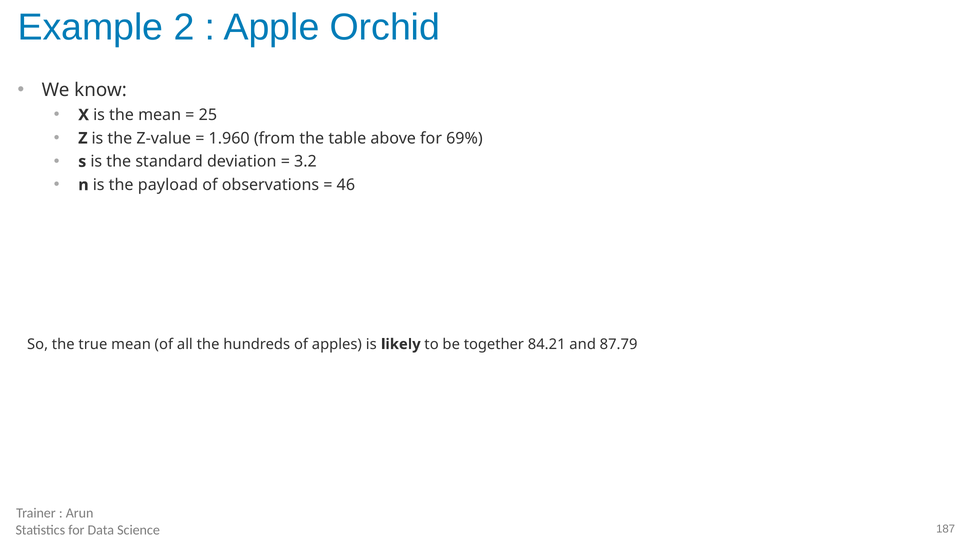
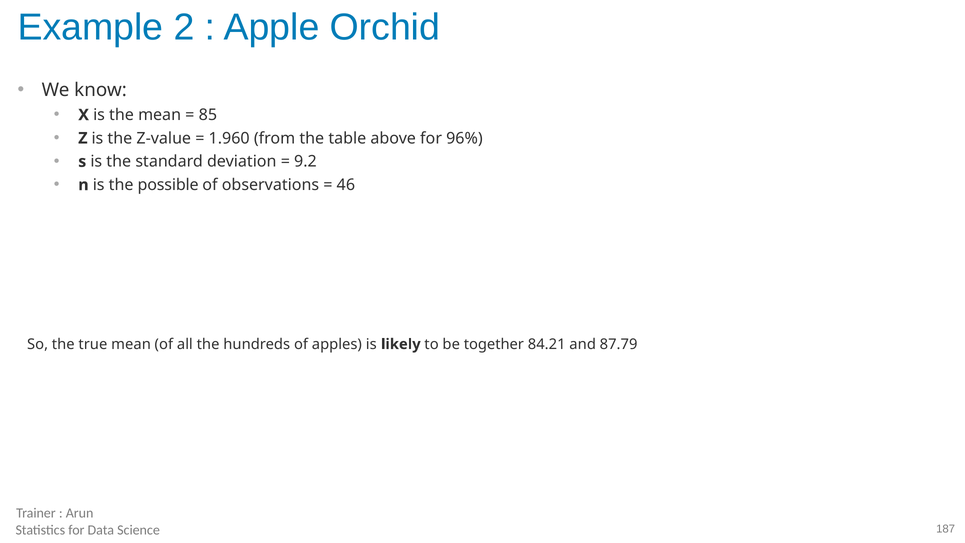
25: 25 -> 85 (208, 115)
69%: 69% -> 96% (464, 138)
3.2: 3.2 -> 9.2 (305, 162)
payload: payload -> possible (168, 185)
